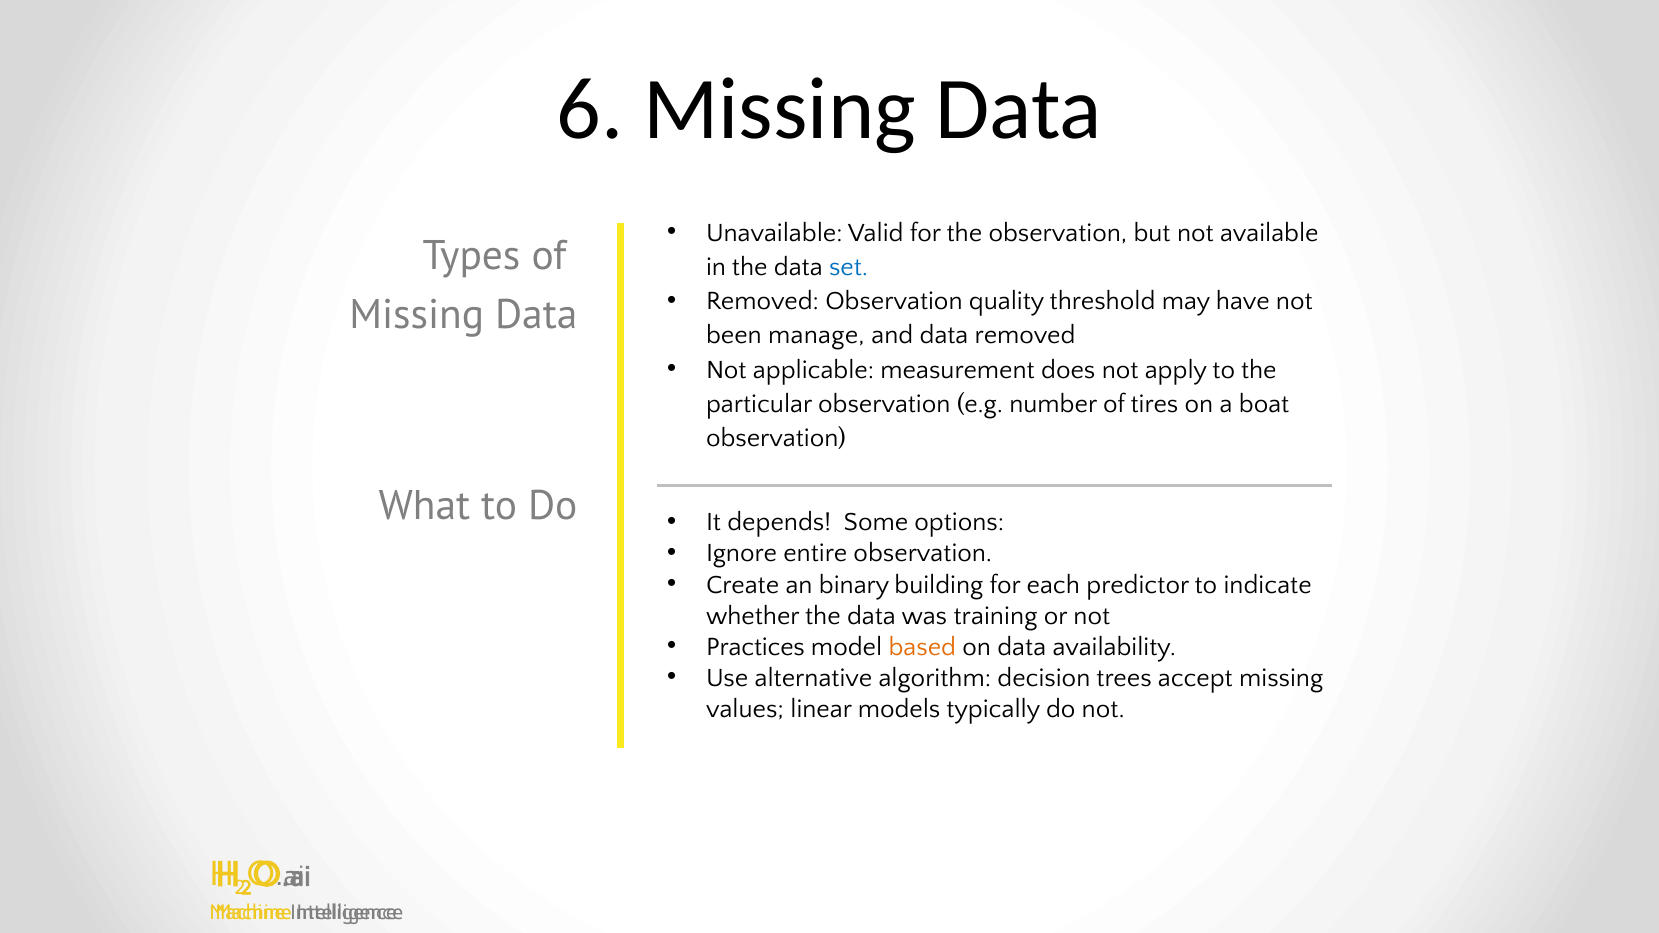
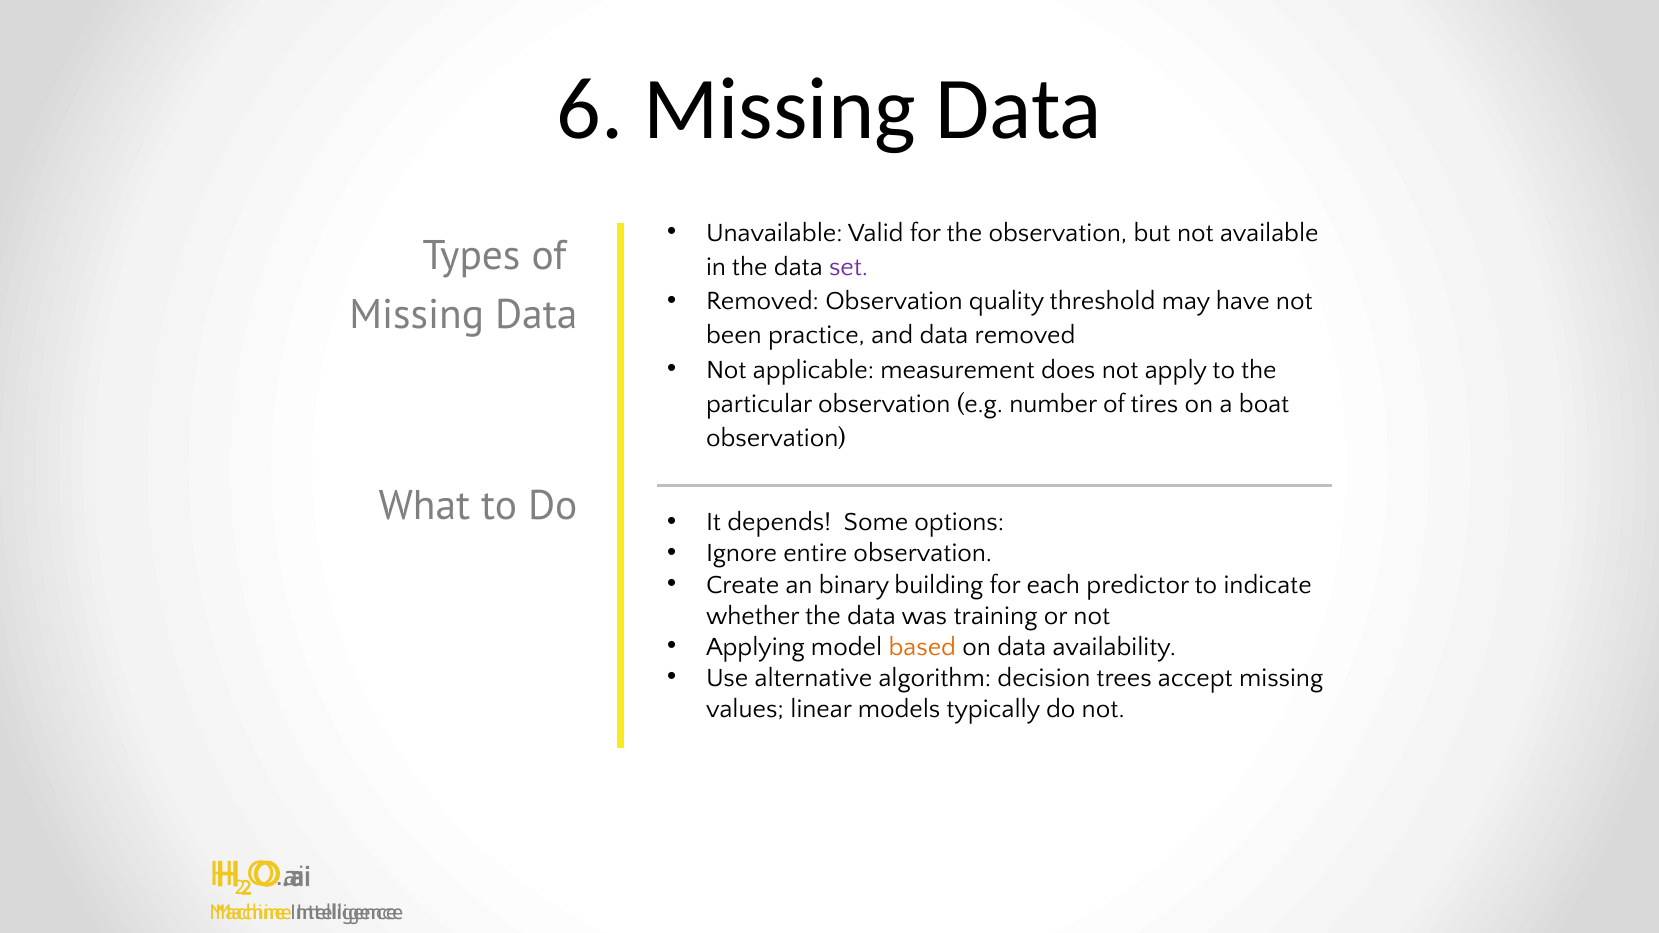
set colour: blue -> purple (849, 267)
manage: manage -> practice (817, 336)
Practices: Practices -> Applying (755, 647)
